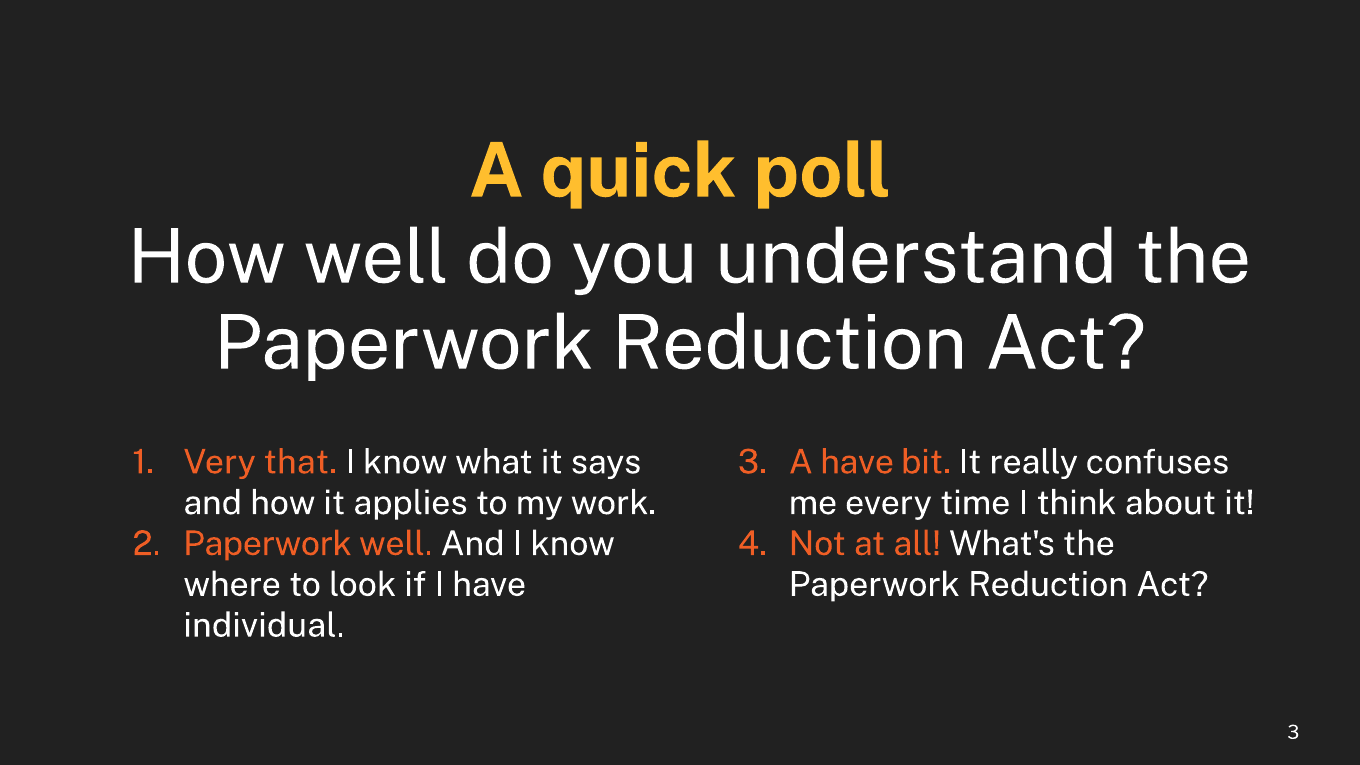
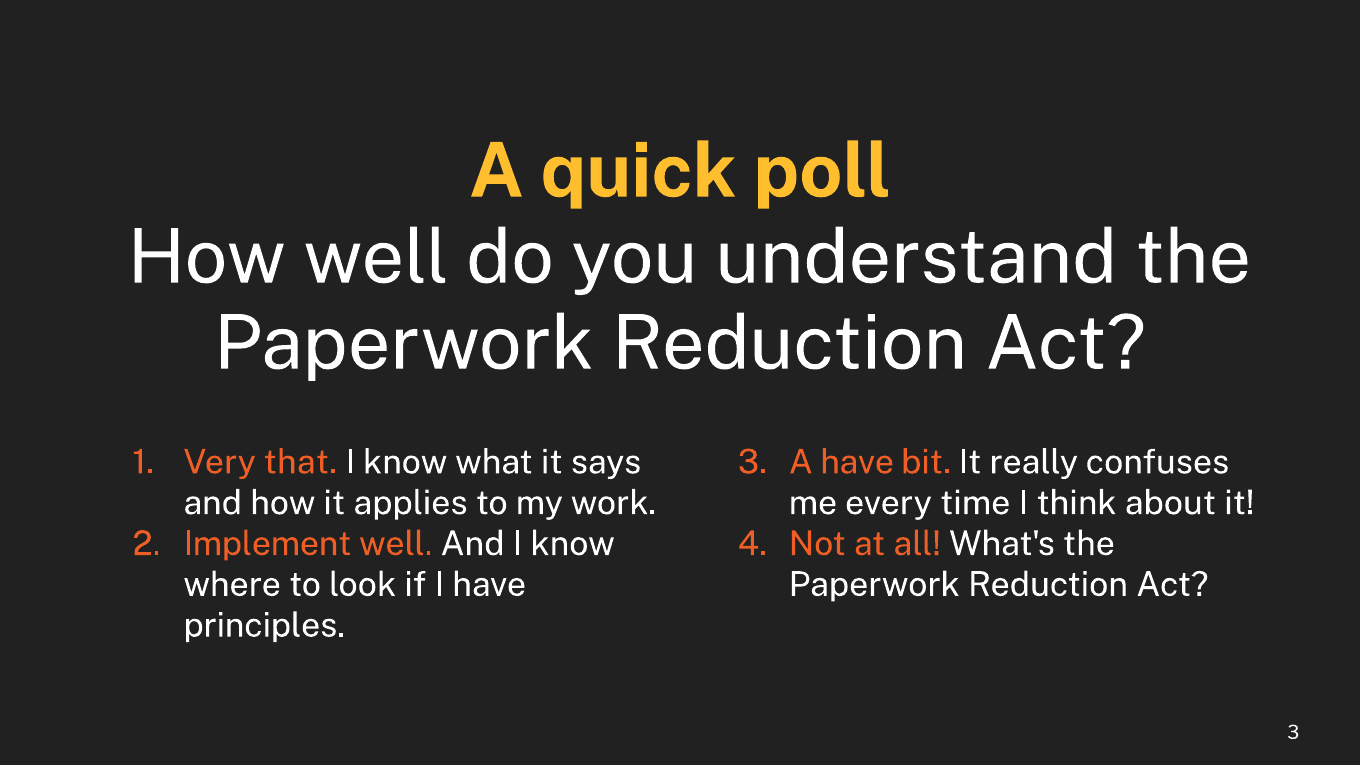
Paperwork: Paperwork -> Implement (267, 544)
individual: individual -> principles (264, 625)
